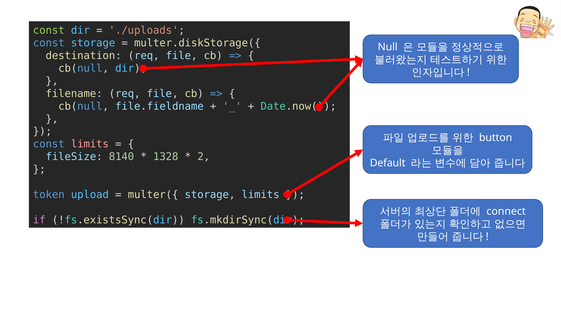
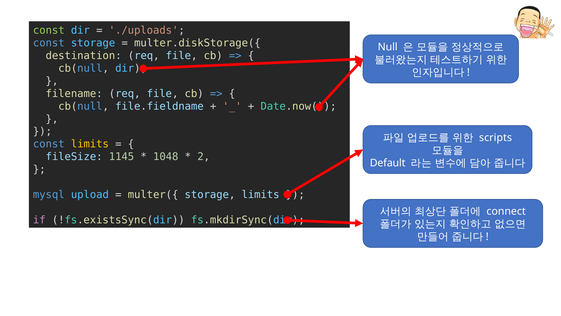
button: button -> scripts (496, 137)
limits colour: pink -> yellow (90, 144)
8140: 8140 -> 1145 (122, 157)
1328: 1328 -> 1048 (166, 157)
token: token -> mysql (49, 194)
